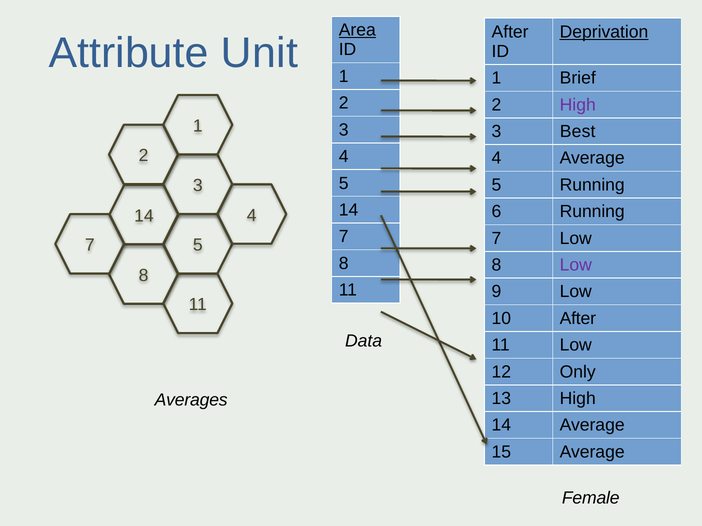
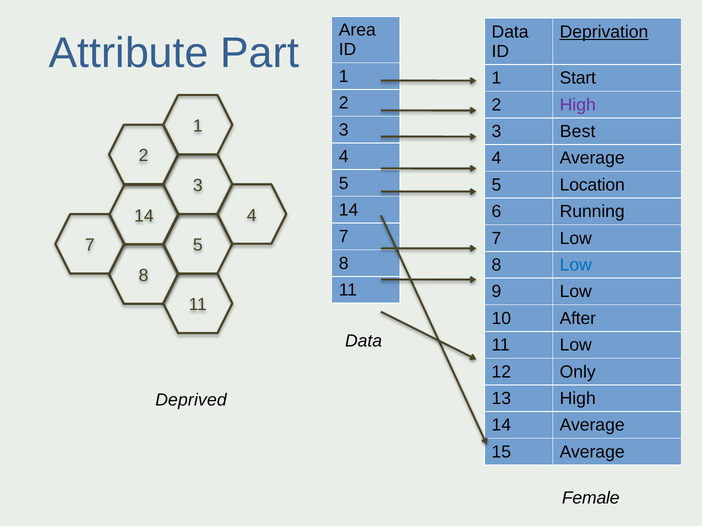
Area underline: present -> none (357, 30)
After: After -> Data (510, 32)
Unit: Unit -> Part (260, 53)
Brief: Brief -> Start (578, 78)
5 Running: Running -> Location (592, 185)
Low colour: purple -> blue (576, 265)
Averages: Averages -> Deprived (191, 400)
